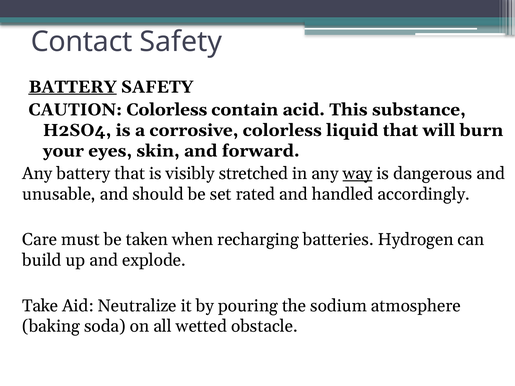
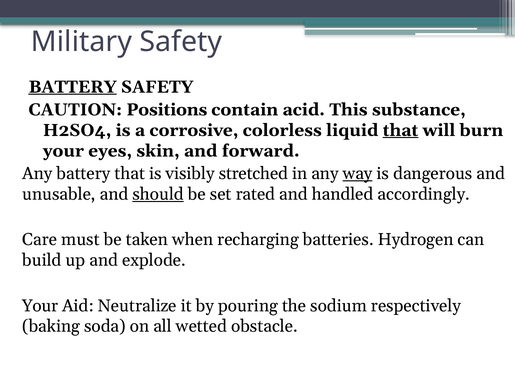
Contact: Contact -> Military (81, 42)
CAUTION Colorless: Colorless -> Positions (167, 110)
that underline: none -> present (400, 130)
should underline: none -> present (158, 194)
Take: Take -> Your (40, 306)
atmosphere: atmosphere -> respectively (416, 306)
